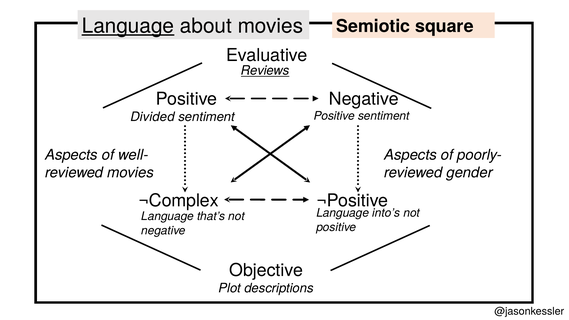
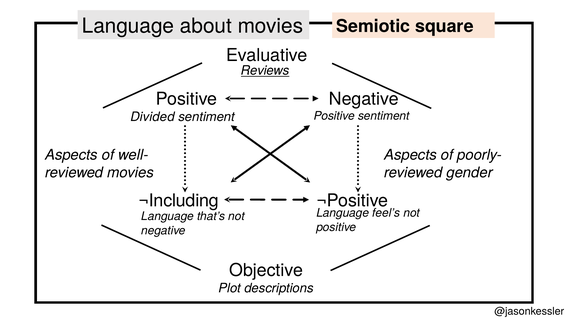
Language underline: present -> none (128, 26)
¬Complex: ¬Complex -> ¬Including (179, 201)
into’s: into’s -> feel’s (386, 213)
